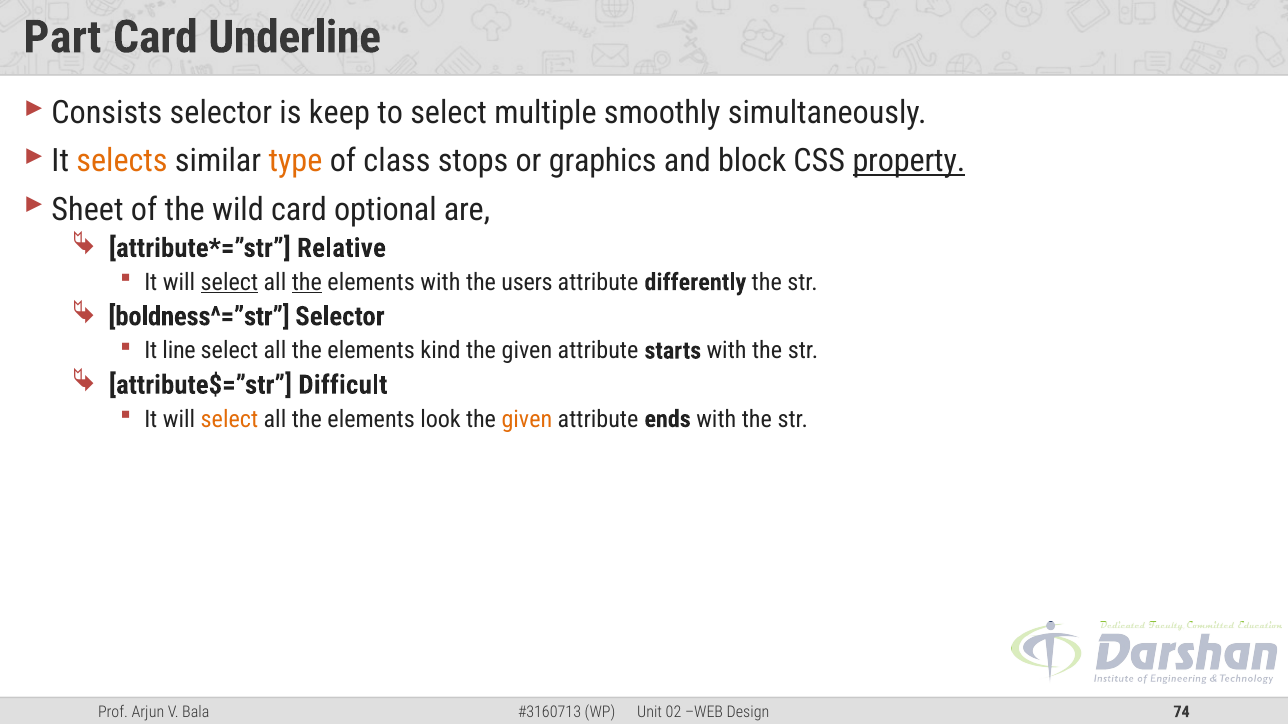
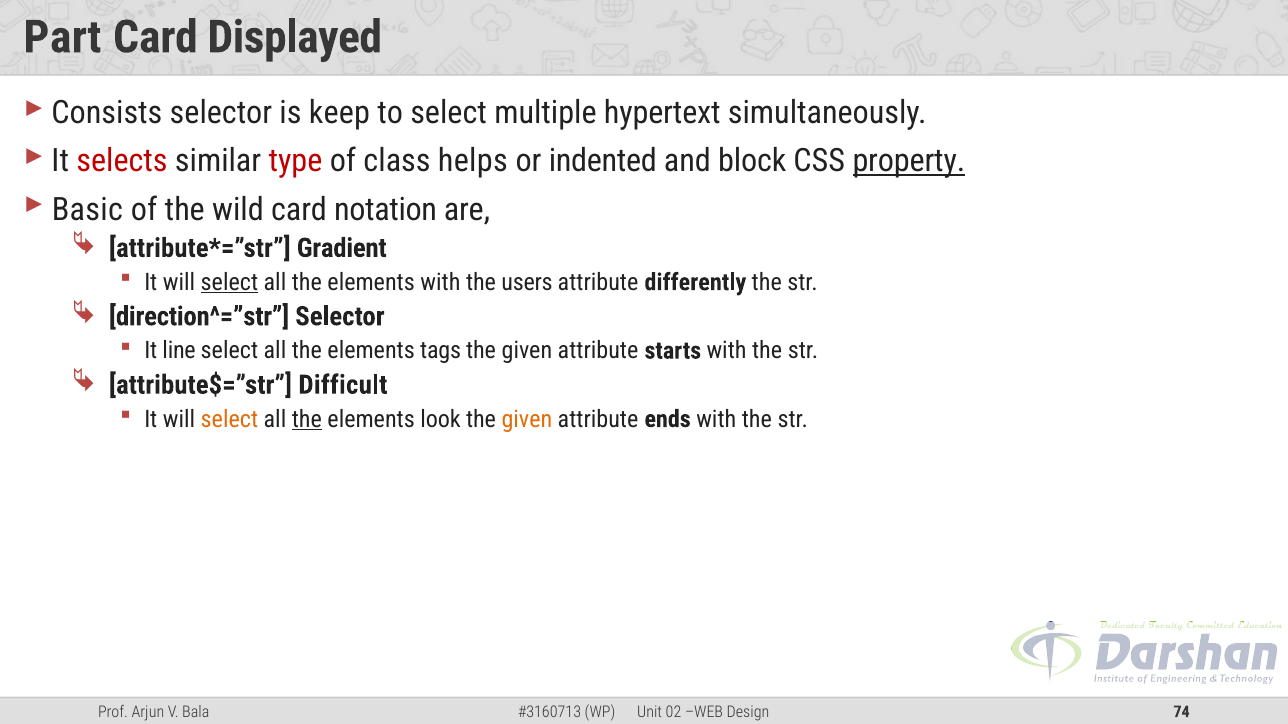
Underline: Underline -> Displayed (295, 37)
smoothly: smoothly -> hypertext (662, 113)
selects colour: orange -> red (122, 161)
type colour: orange -> red (295, 161)
stops: stops -> helps (473, 161)
graphics: graphics -> indented (603, 161)
Sheet: Sheet -> Basic (87, 210)
optional: optional -> notation (386, 210)
Relative: Relative -> Gradient (342, 248)
the underline: present -> none (307, 282)
boldness^=”str: boldness^=”str -> direction^=”str (199, 317)
kind: kind -> tags (441, 351)
the underline: none -> present (307, 419)
